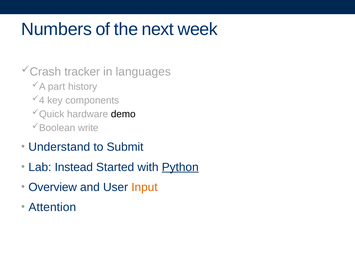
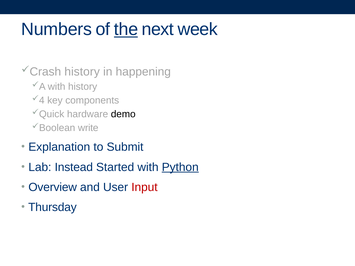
the underline: none -> present (126, 29)
tracker: tracker -> history (82, 72)
languages: languages -> happening (143, 72)
part: part -> with (57, 87)
Understand: Understand -> Explanation (59, 147)
Input colour: orange -> red (144, 187)
Attention: Attention -> Thursday (52, 208)
